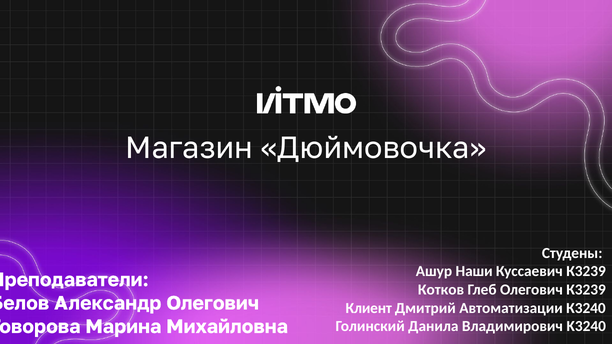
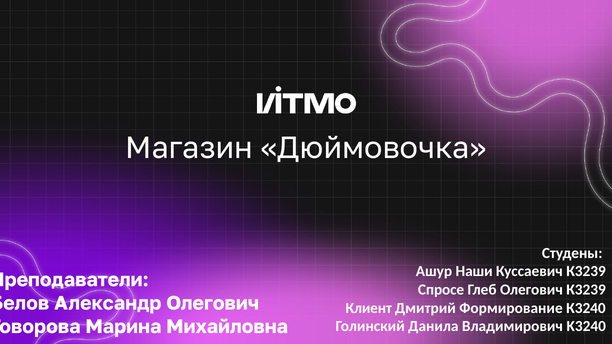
Котков: Котков -> Спросе (441, 290)
Автоматизации: Автоматизации -> Формирование (511, 308)
